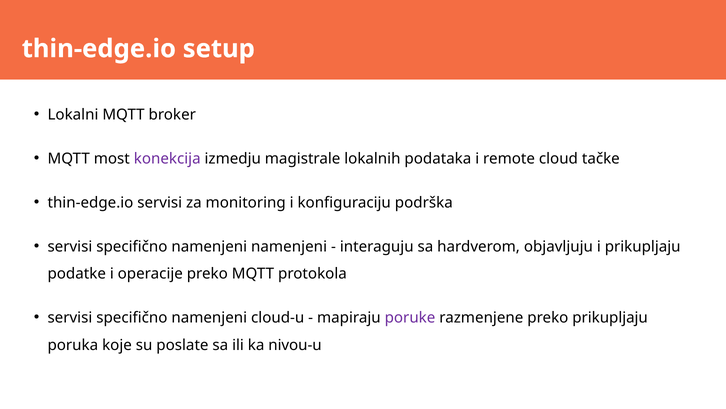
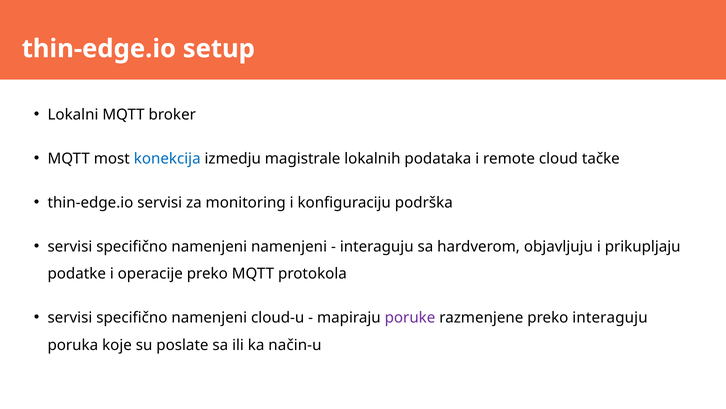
konekcija colour: purple -> blue (167, 158)
preko prikupljaju: prikupljaju -> interaguju (610, 317)
nivou-u: nivou-u -> način-u (295, 344)
